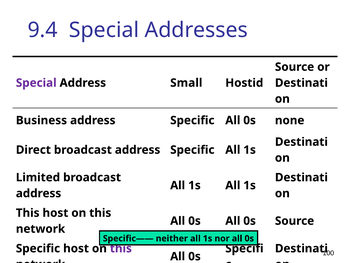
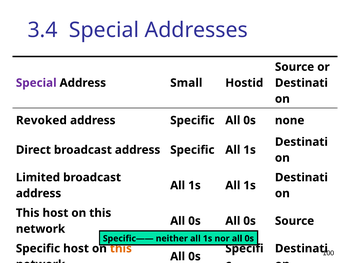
9.4: 9.4 -> 3.4 (43, 30)
Business: Business -> Revoked (41, 120)
this colour: purple -> orange (121, 248)
